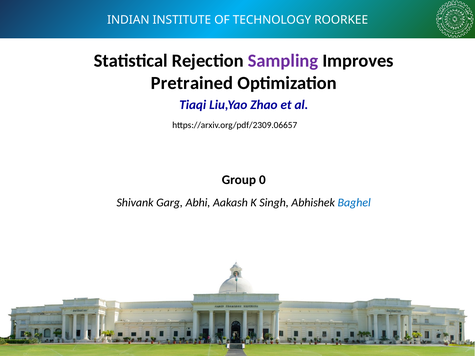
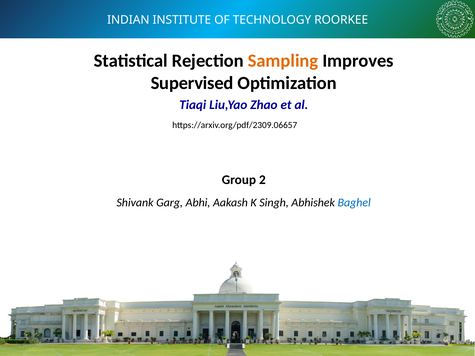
Sampling colour: purple -> orange (283, 61)
Pretrained: Pretrained -> Supervised (192, 83)
0: 0 -> 2 (262, 180)
